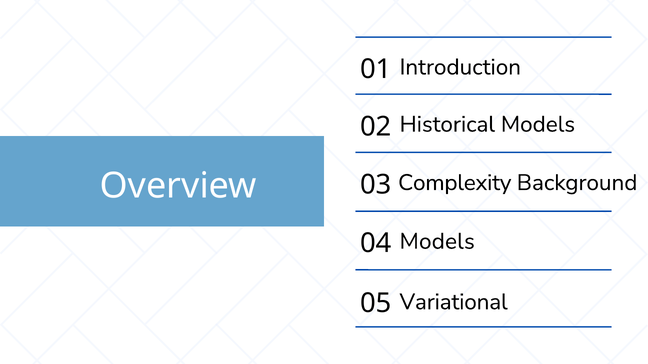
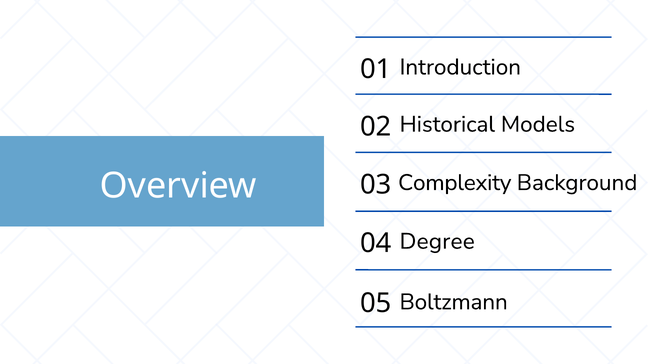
Models: Models -> Degree (437, 242)
Variational: Variational -> Boltzmann (454, 302)
